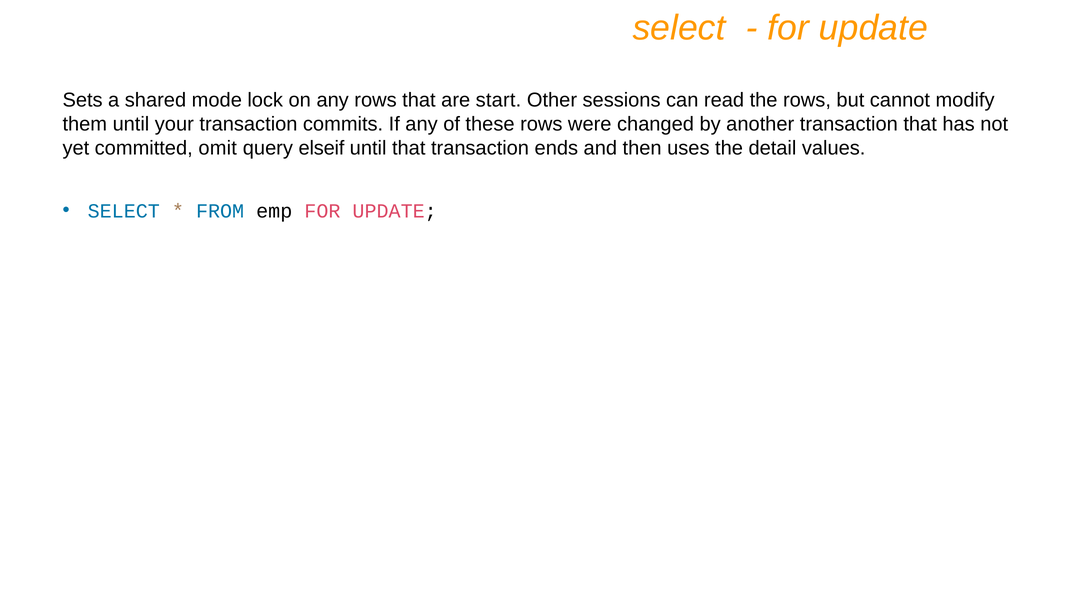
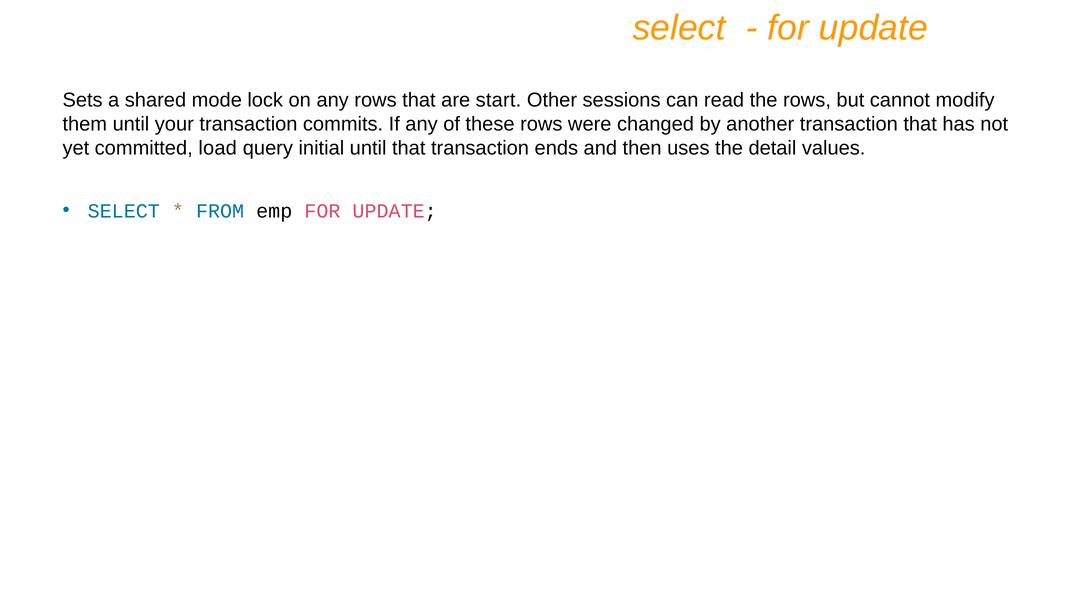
omit: omit -> load (218, 148)
elseif: elseif -> initial (321, 148)
